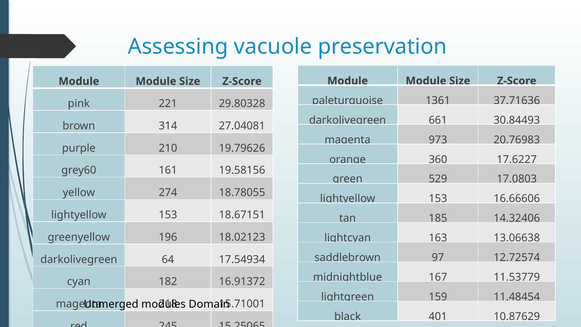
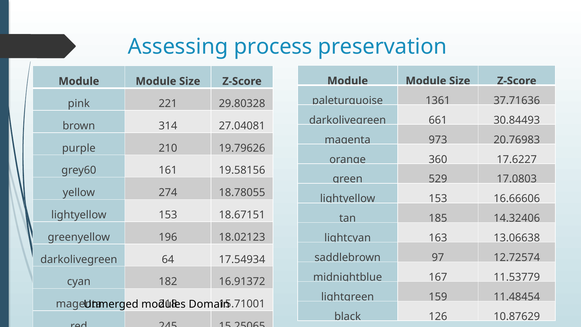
vacuole: vacuole -> process (273, 47)
401: 401 -> 126 (438, 316)
